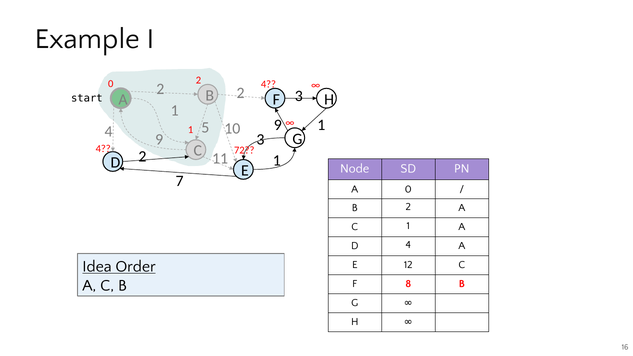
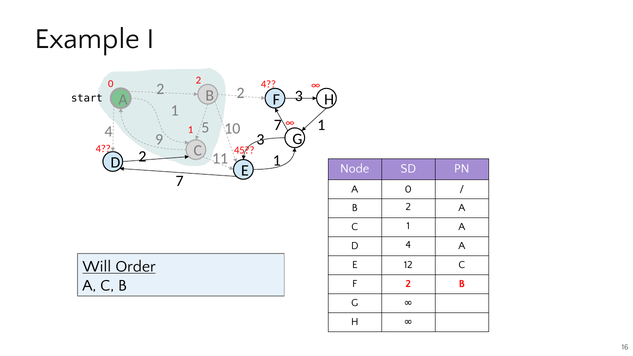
10 9: 9 -> 7 (278, 125)
72: 72 -> 45 (244, 150)
Idea: Idea -> Will (97, 267)
F 8: 8 -> 2 (408, 284)
